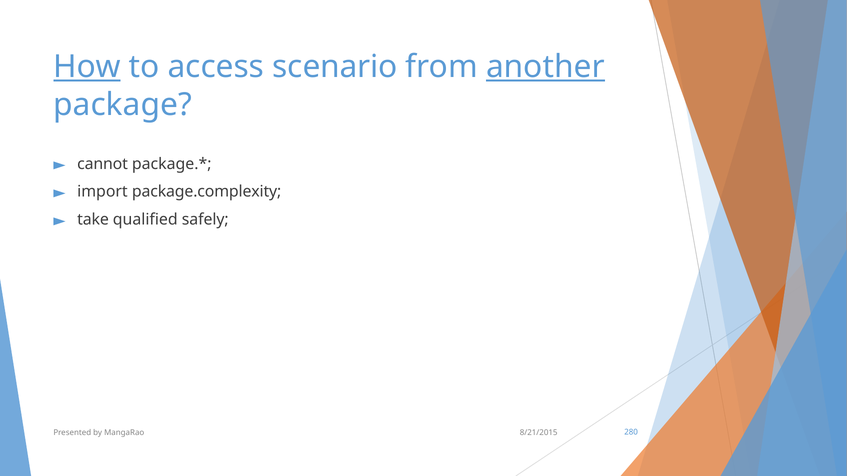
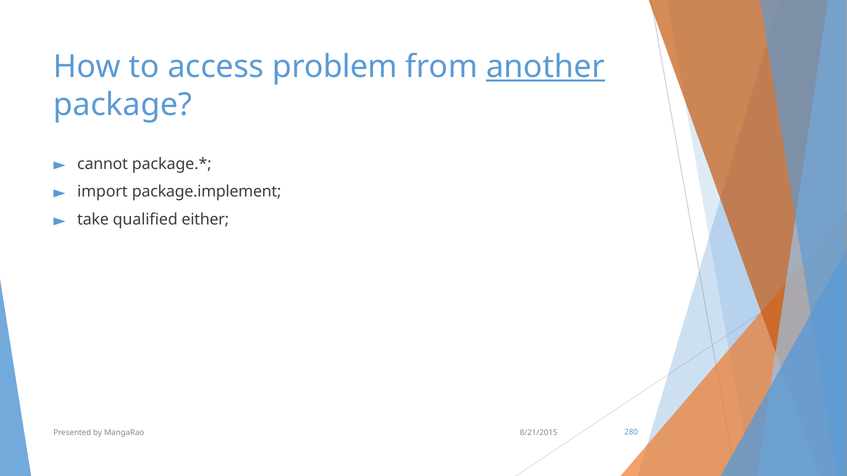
How underline: present -> none (87, 67)
scenario: scenario -> problem (335, 67)
package.complexity: package.complexity -> package.implement (207, 192)
safely: safely -> either (205, 220)
